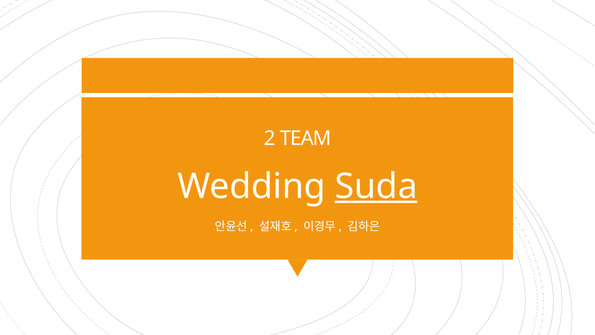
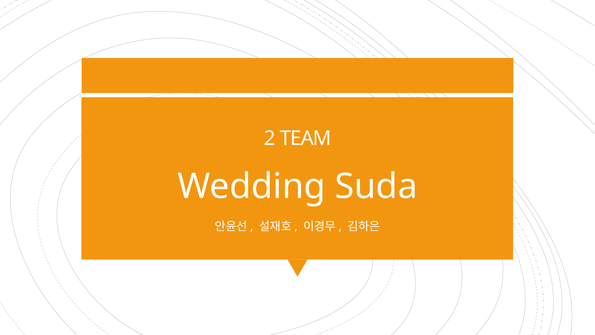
Suda underline: present -> none (376, 186)
